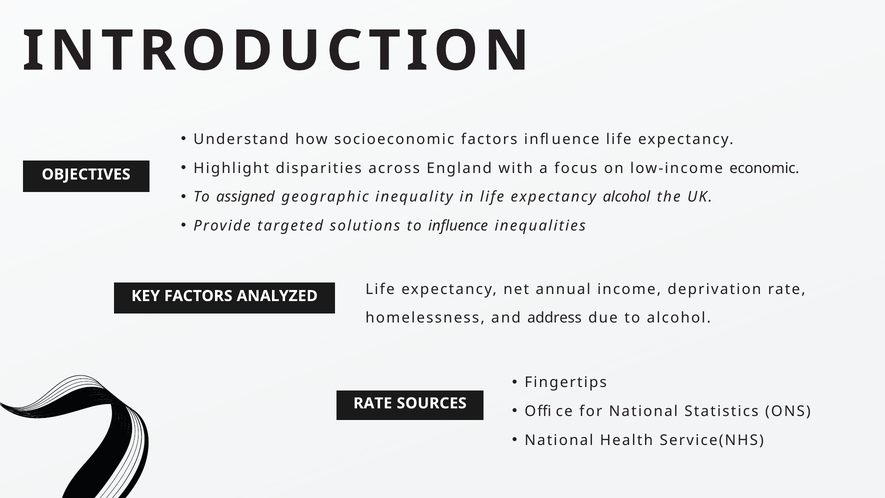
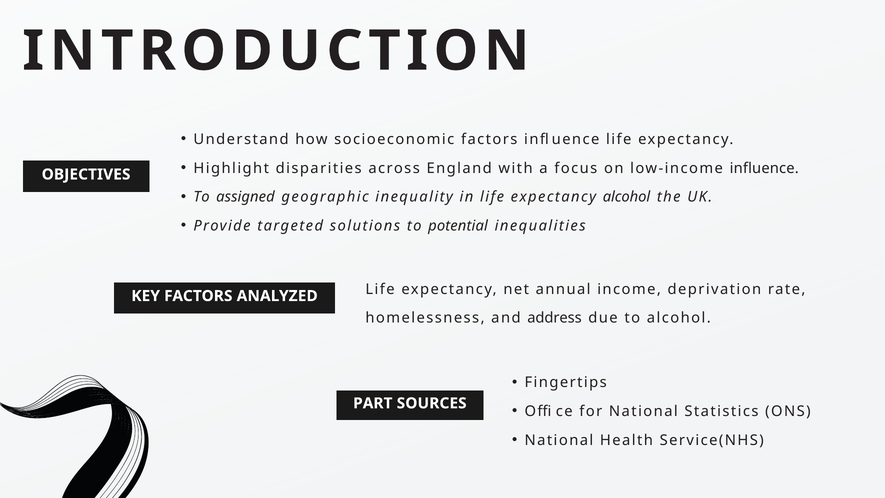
low-income economic: economic -> influence (764, 168)
to influence: influence -> potential (458, 226)
RATE: RATE -> PART (373, 403)
